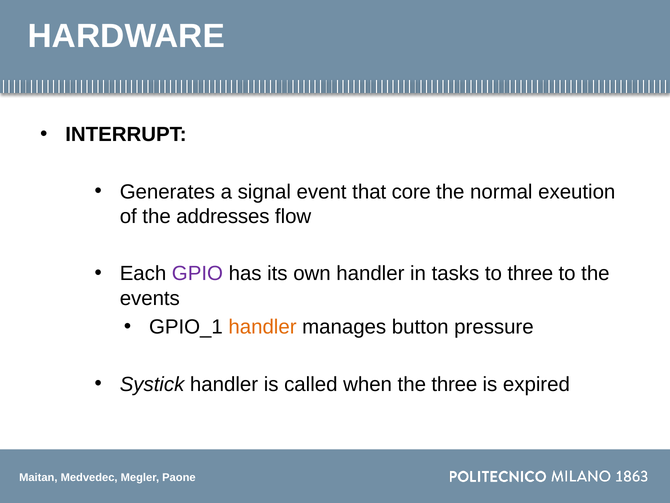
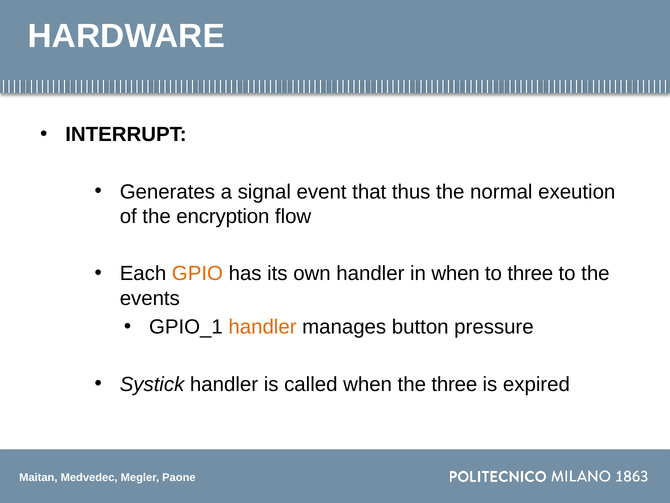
core: core -> thus (411, 192)
addresses: addresses -> encryption (223, 216)
GPIO colour: purple -> orange (197, 273)
in tasks: tasks -> when (456, 273)
